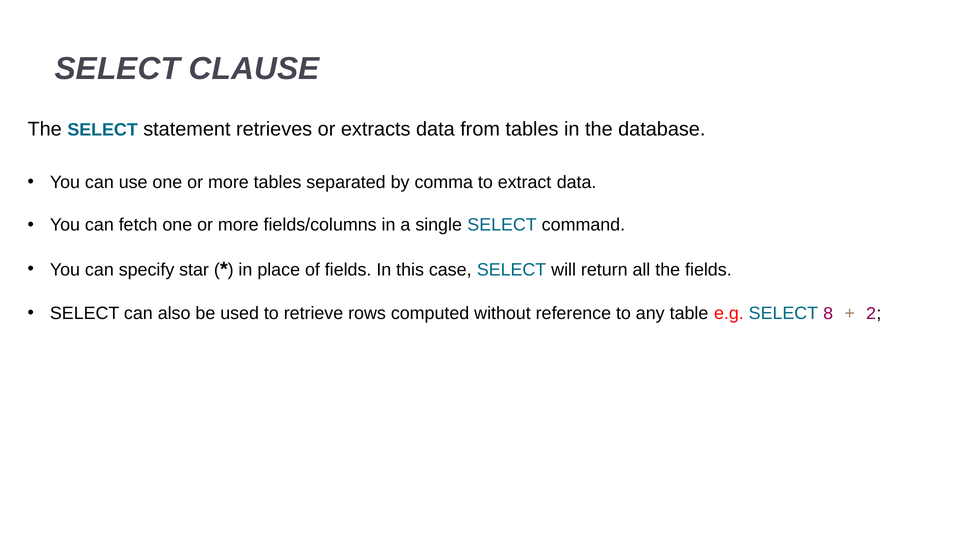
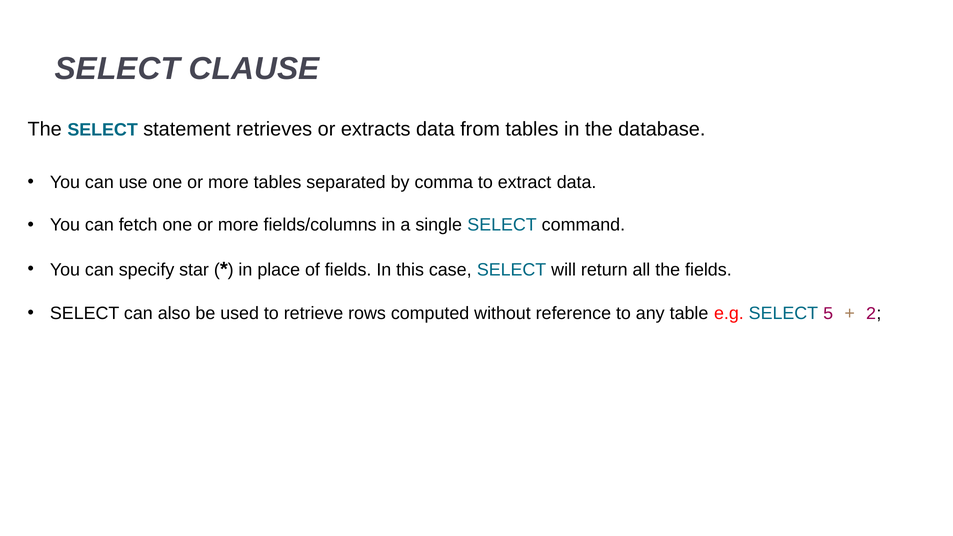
8: 8 -> 5 (828, 313)
